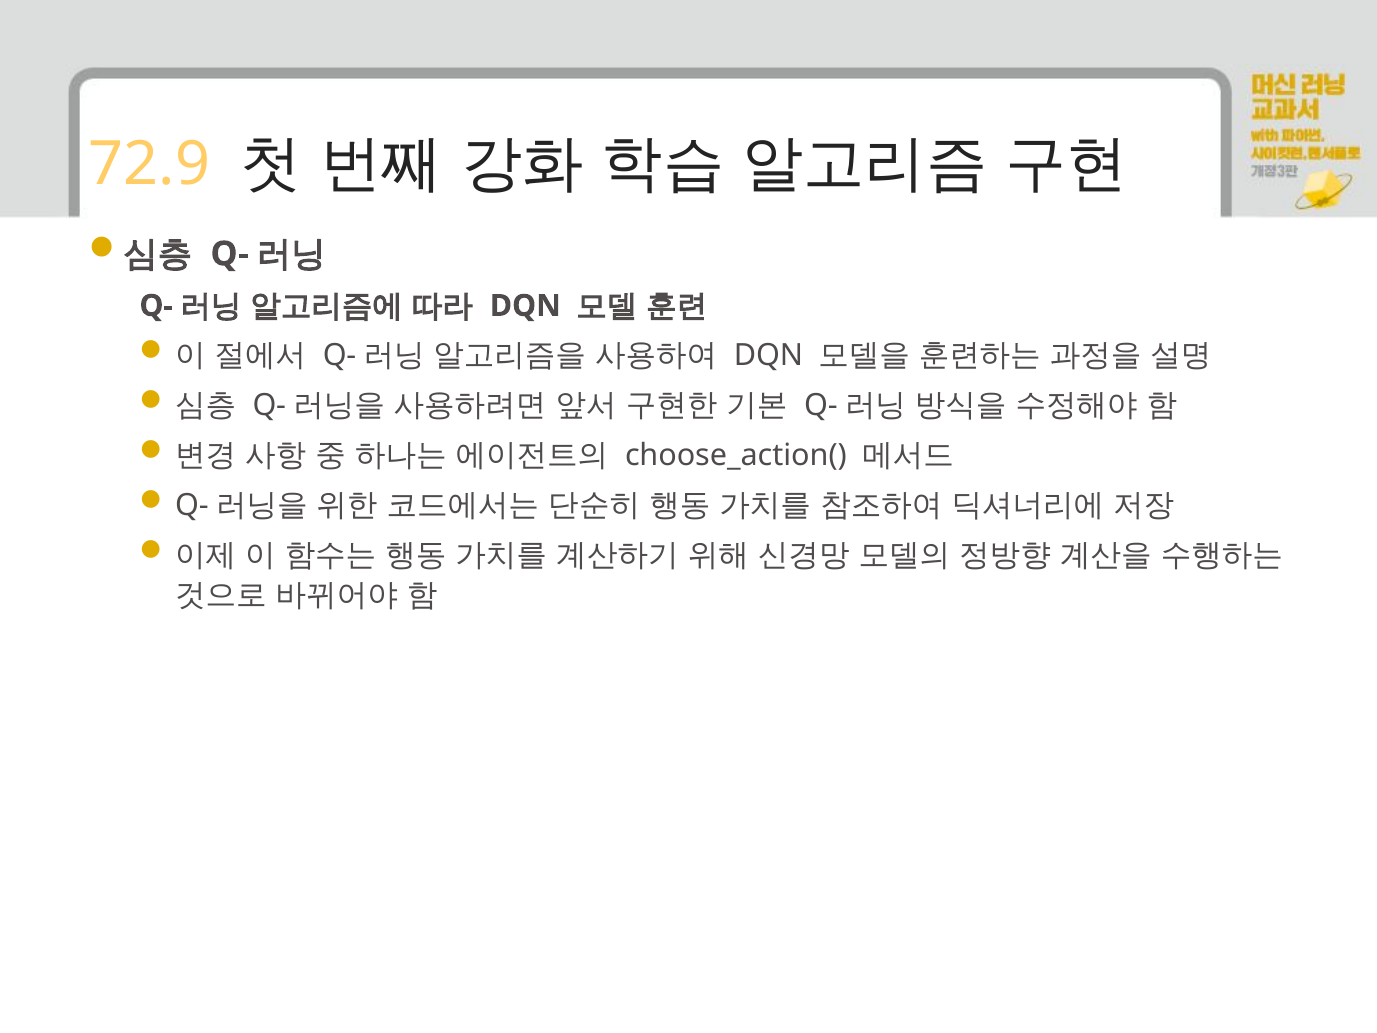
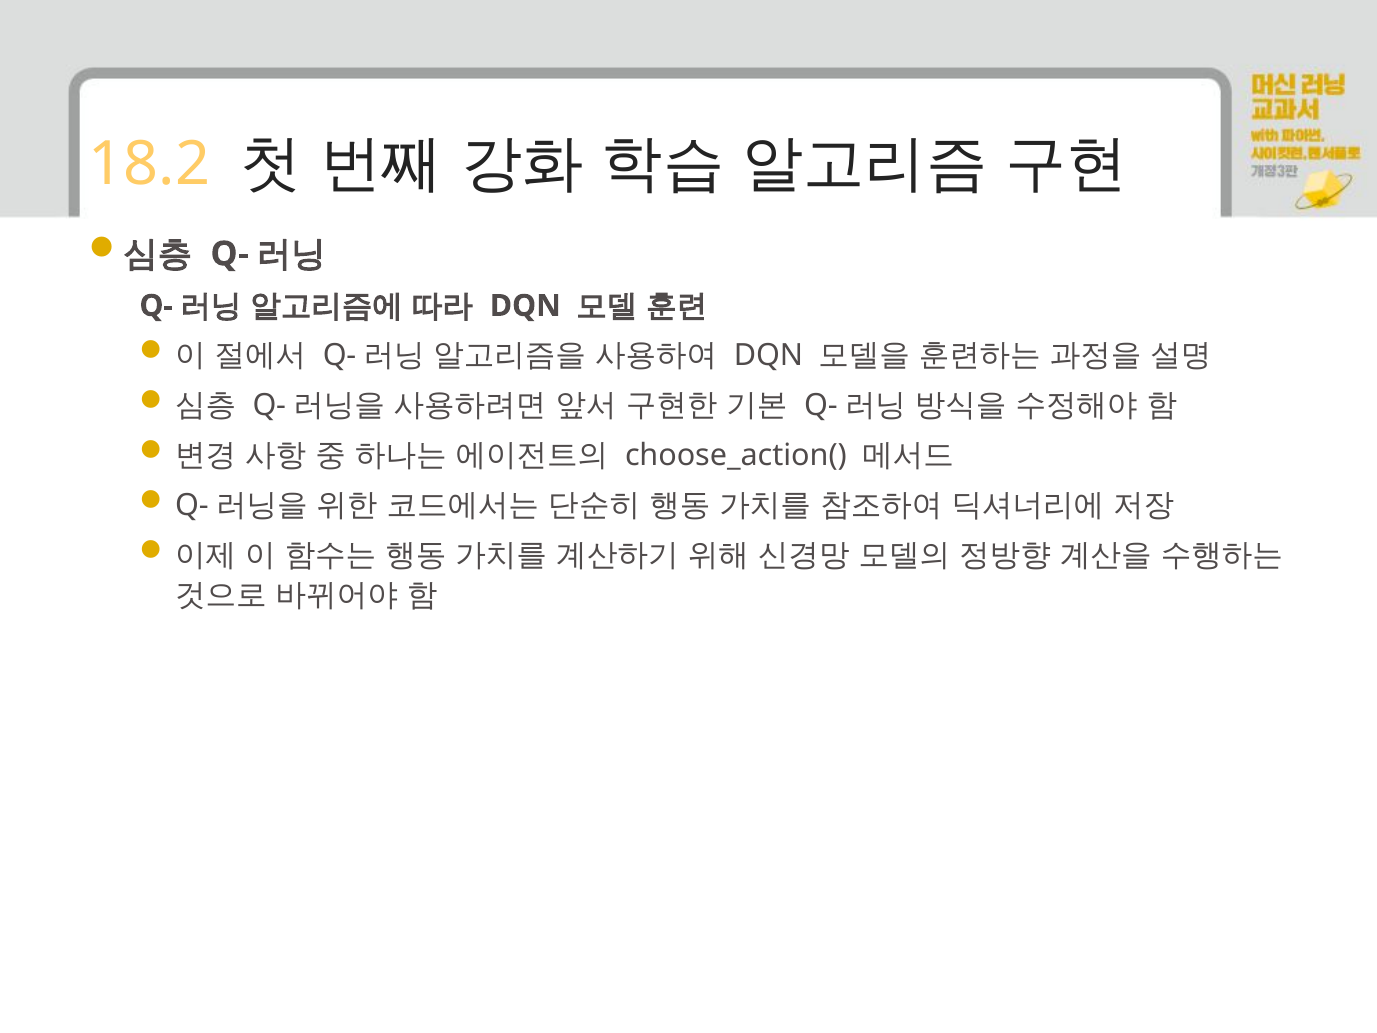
72.9: 72.9 -> 18.2 (149, 164)
